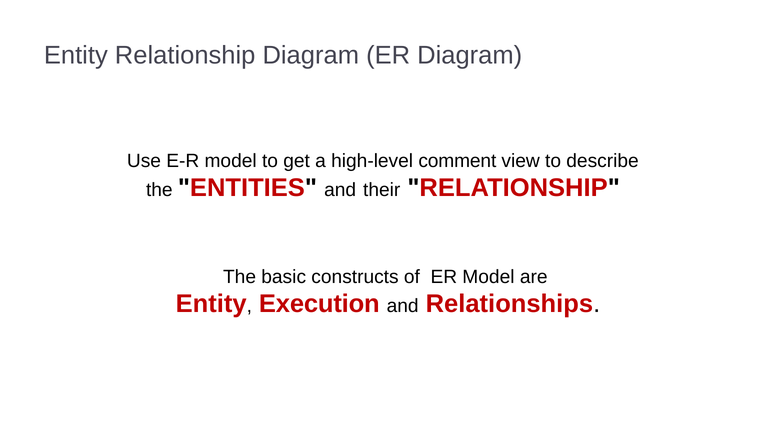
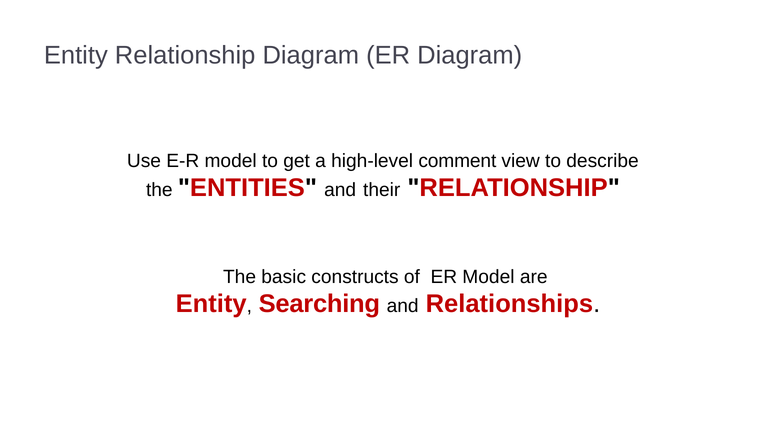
Execution: Execution -> Searching (319, 304)
